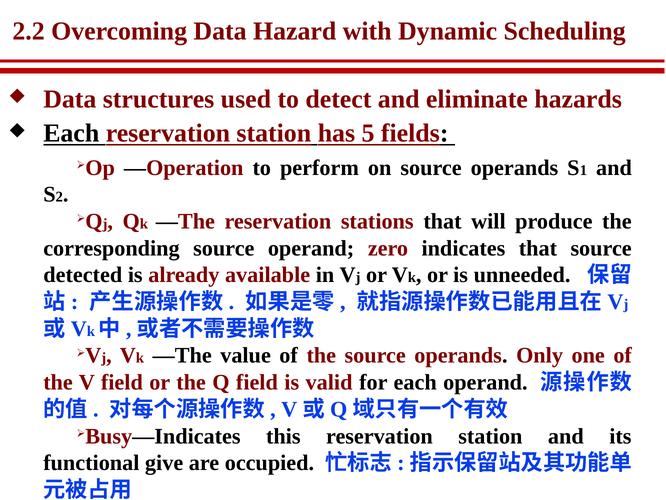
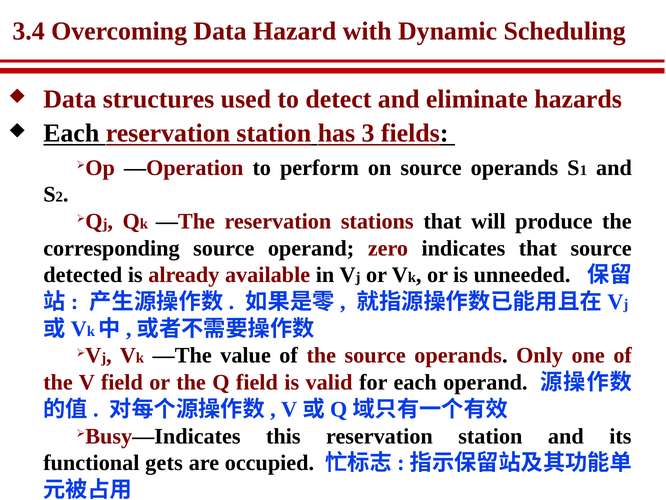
2.2: 2.2 -> 3.4 (29, 31)
5: 5 -> 3 (368, 133)
give: give -> gets (164, 463)
